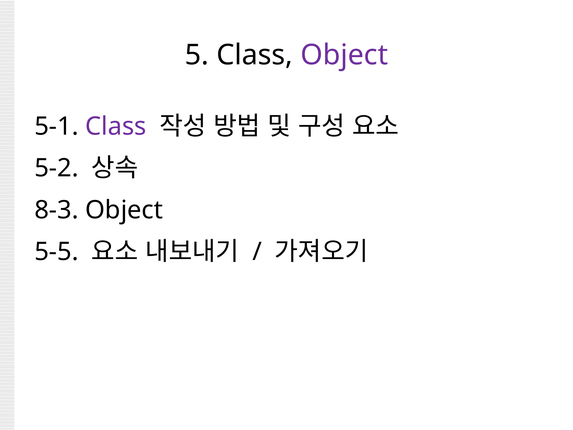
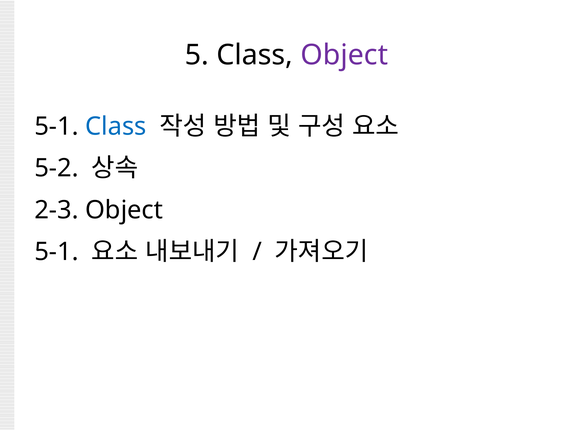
Class colour: purple -> blue (116, 126)
8-3: 8-3 -> 2-3 (56, 210)
5-5: 5-5 -> 5-1 (56, 252)
